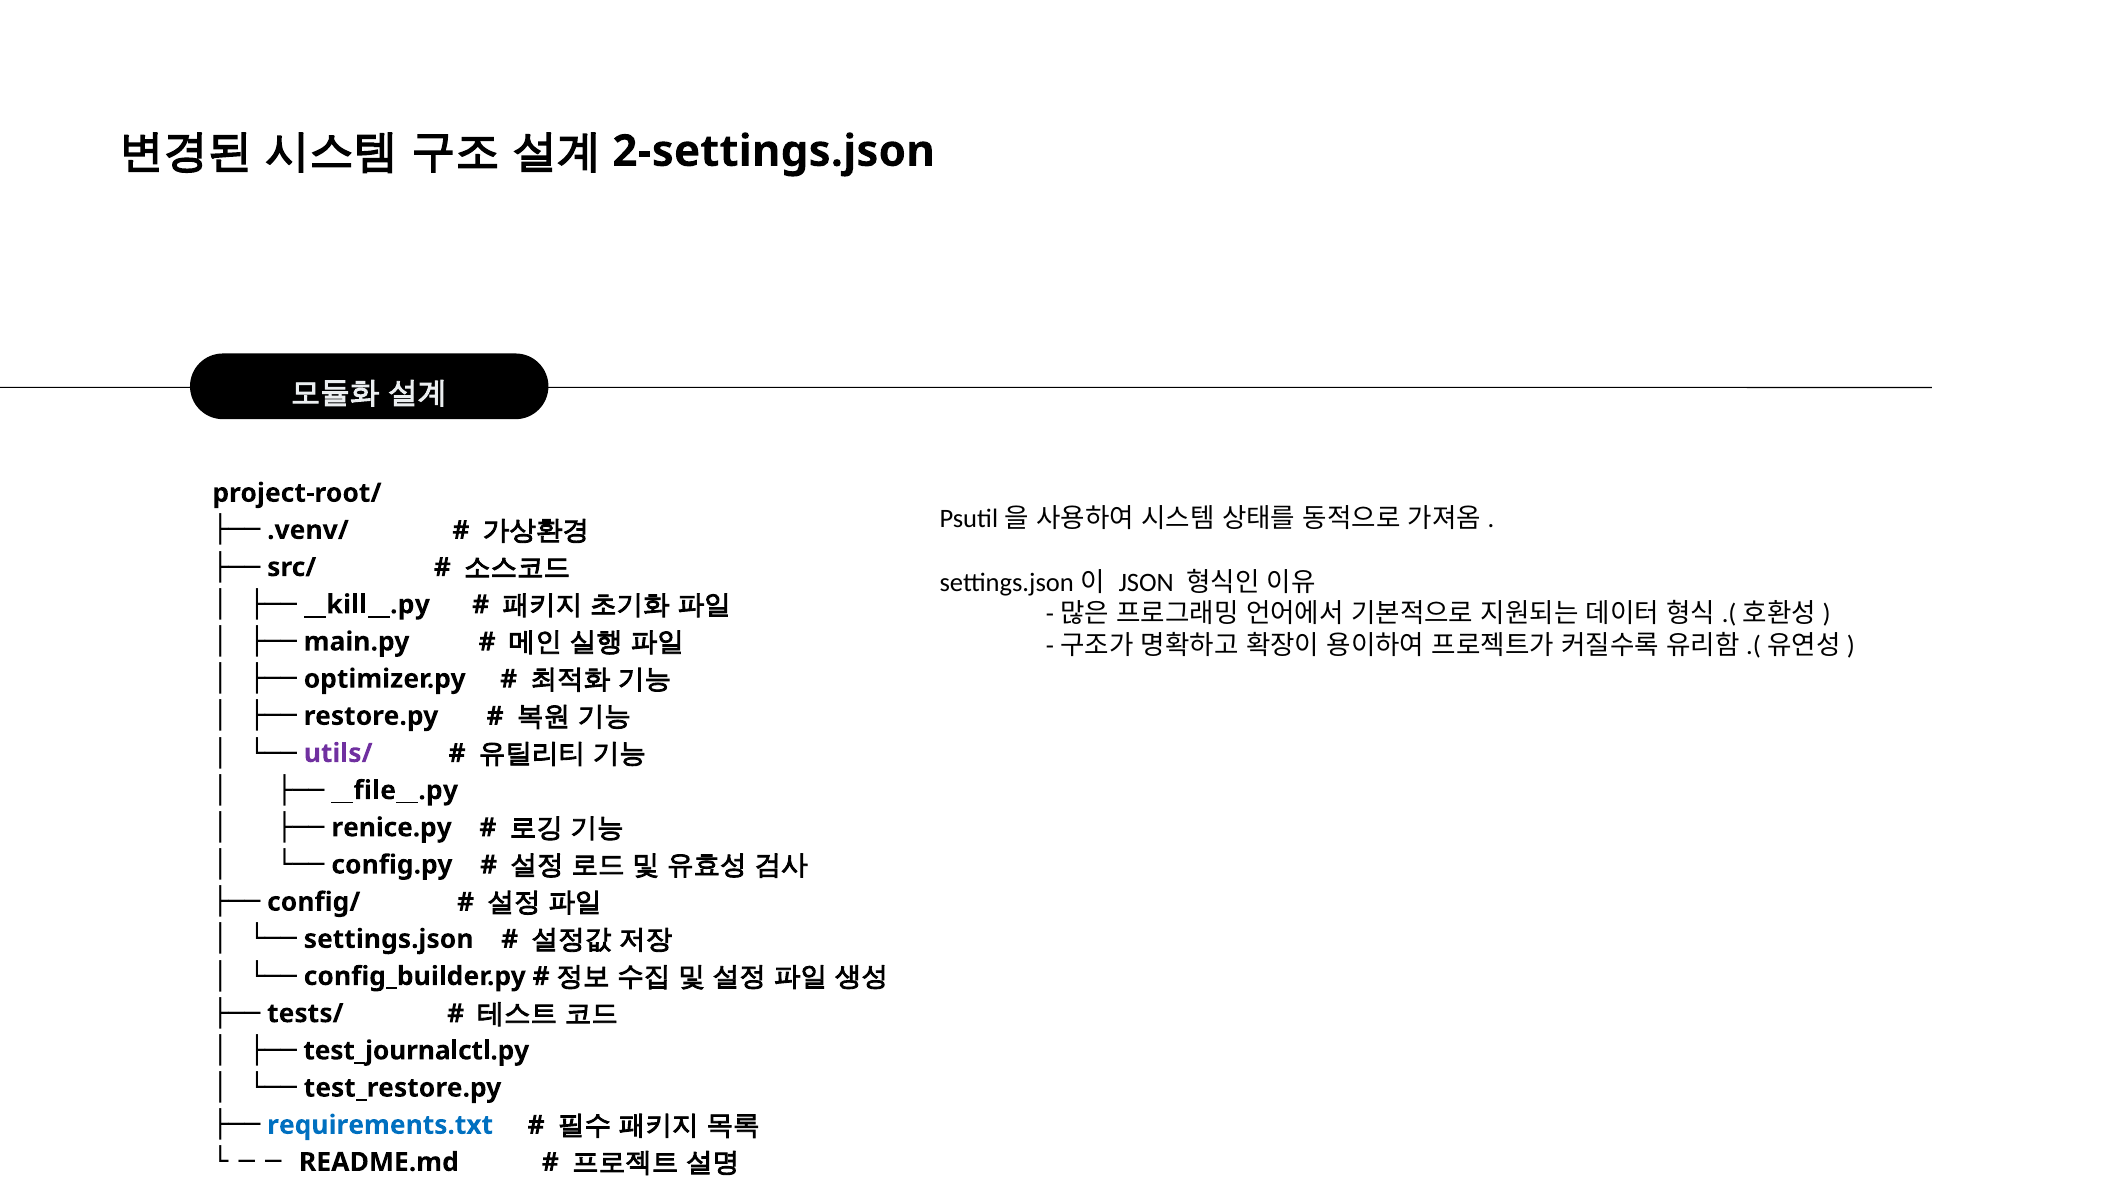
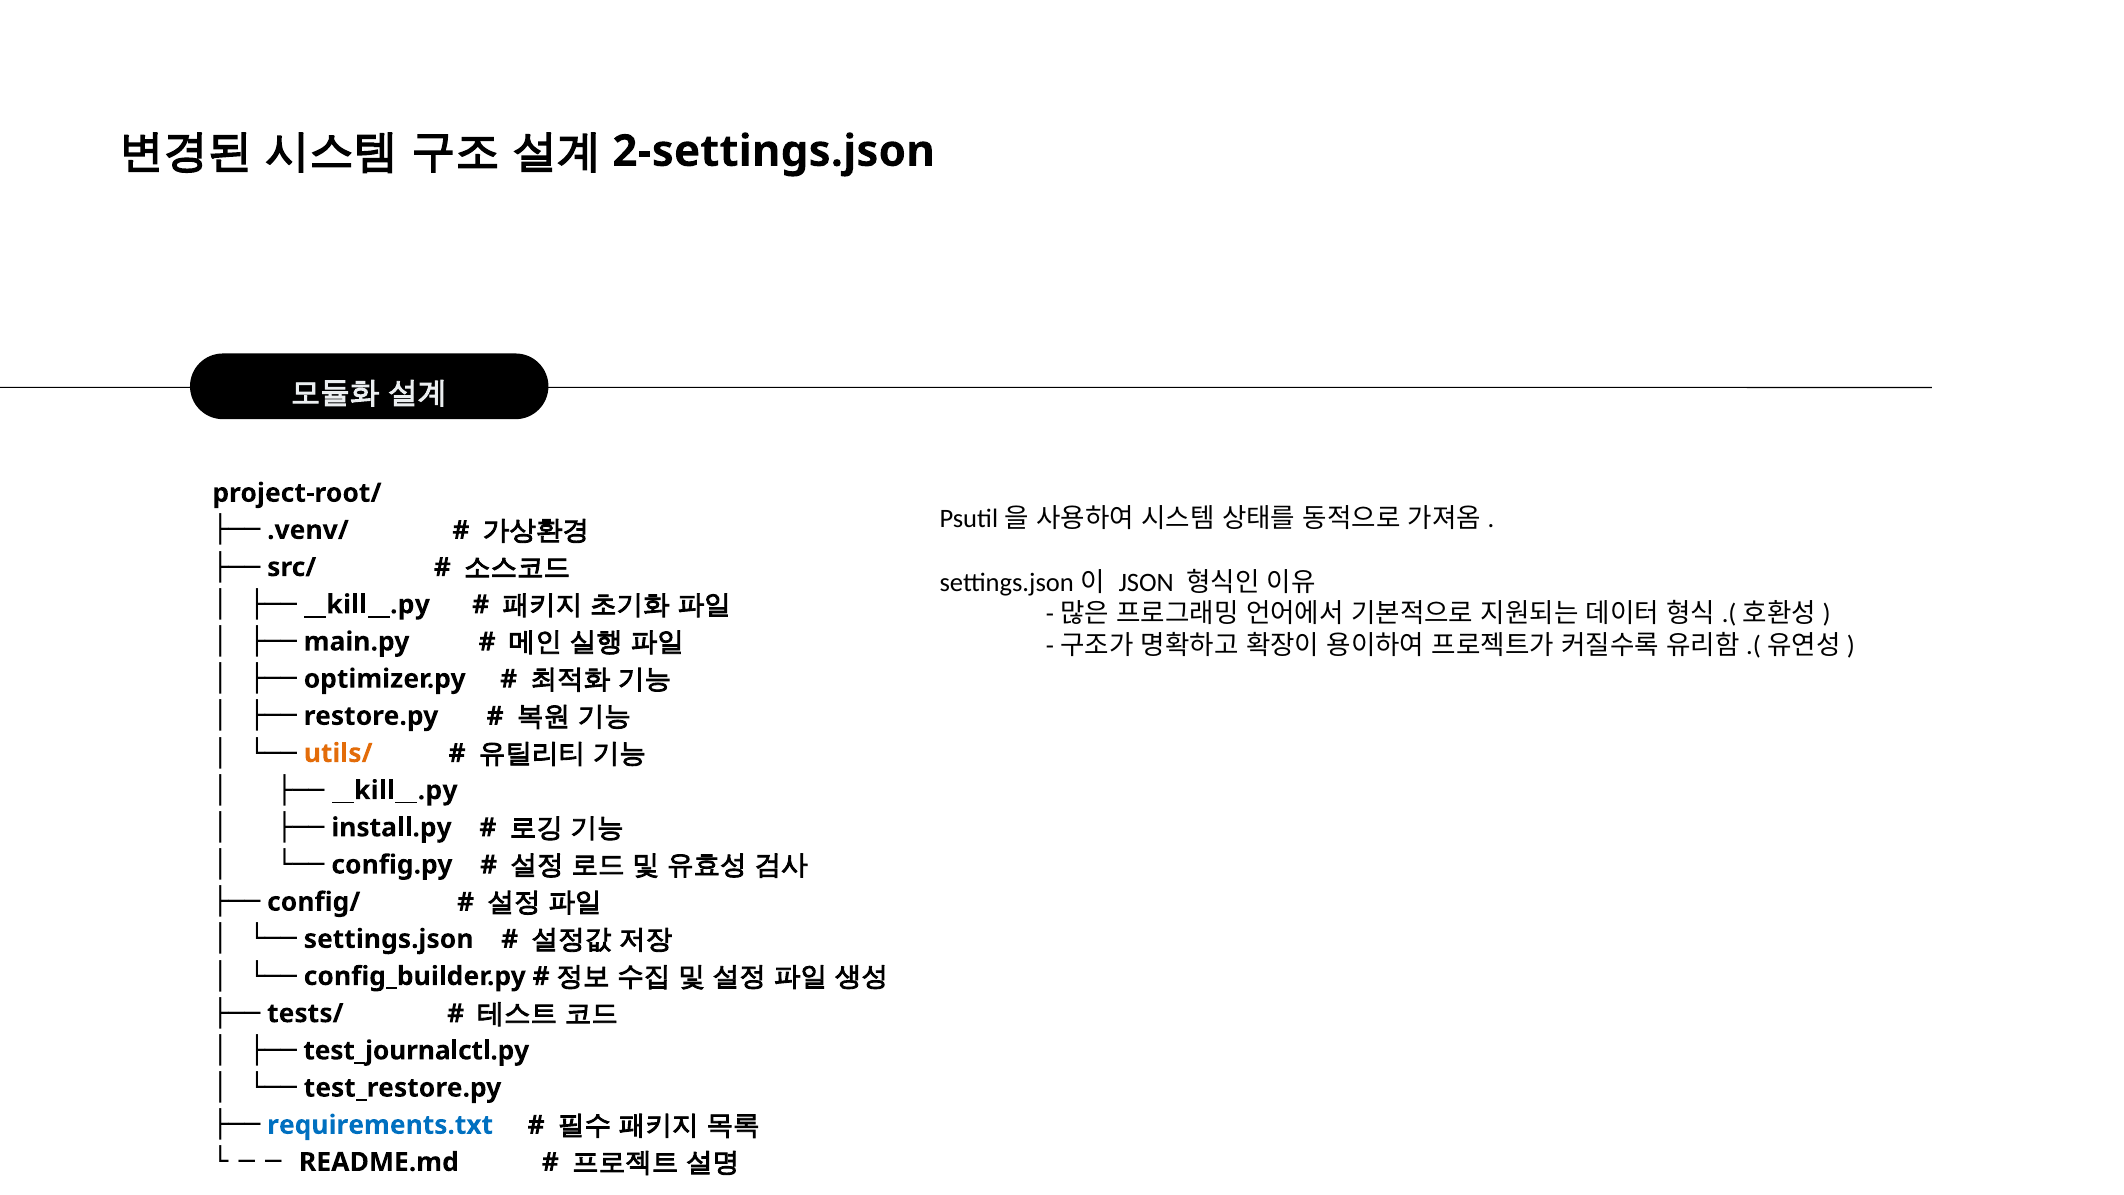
utils/ colour: purple -> orange (338, 753)
__file__.py: __file__.py -> __kill__.py (395, 790)
renice.py: renice.py -> install.py (392, 827)
